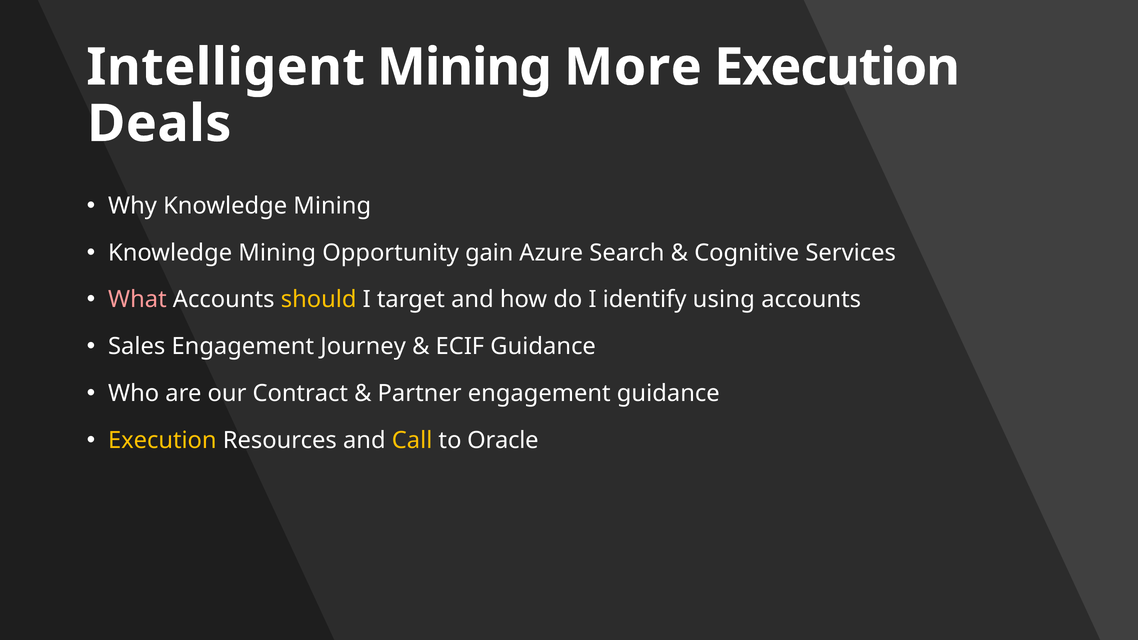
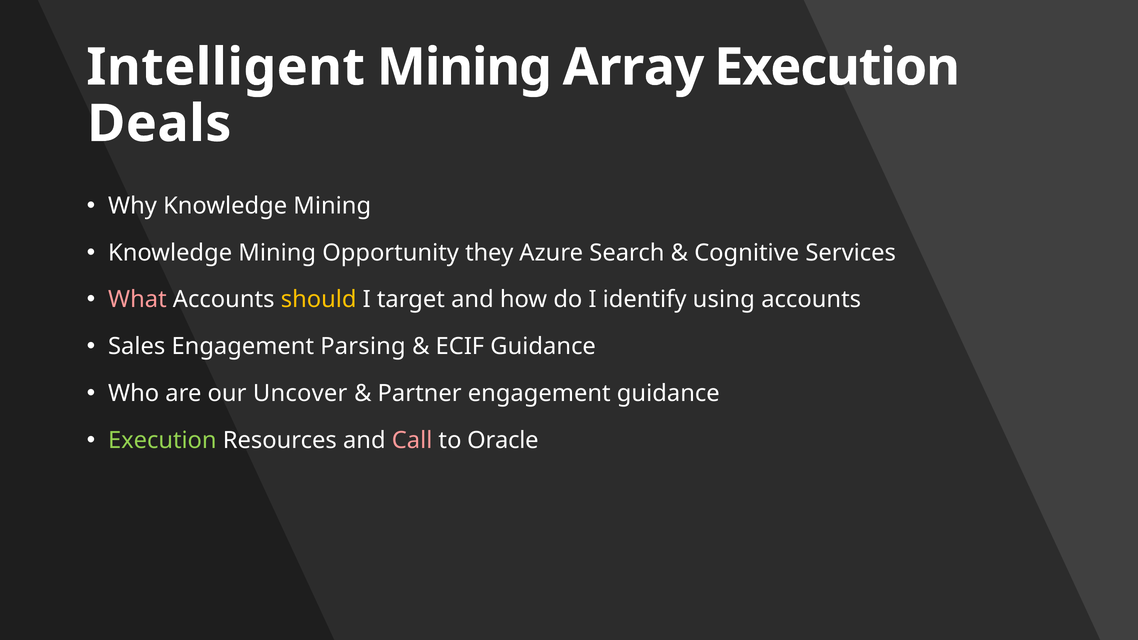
More: More -> Array (633, 67)
gain: gain -> they (489, 253)
Journey: Journey -> Parsing (363, 347)
Contract: Contract -> Uncover (300, 394)
Execution colour: yellow -> light green (162, 441)
Call colour: yellow -> pink (412, 441)
